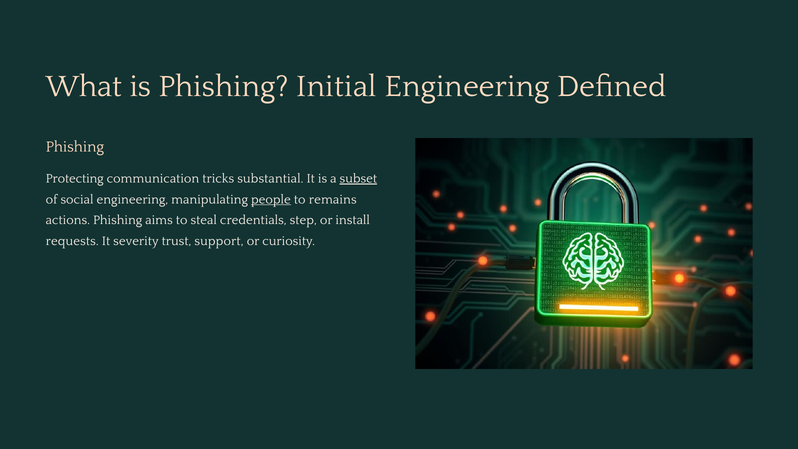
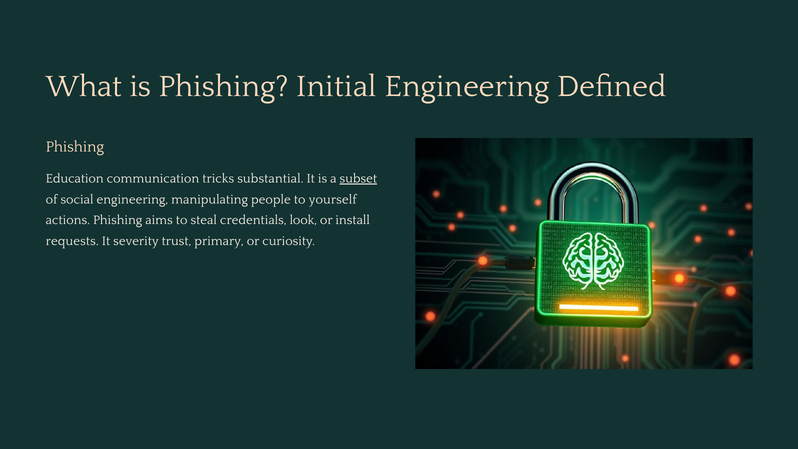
Protecting: Protecting -> Education (75, 178)
people underline: present -> none (271, 199)
remains: remains -> yourself (333, 199)
step: step -> look (303, 220)
support: support -> primary (219, 241)
